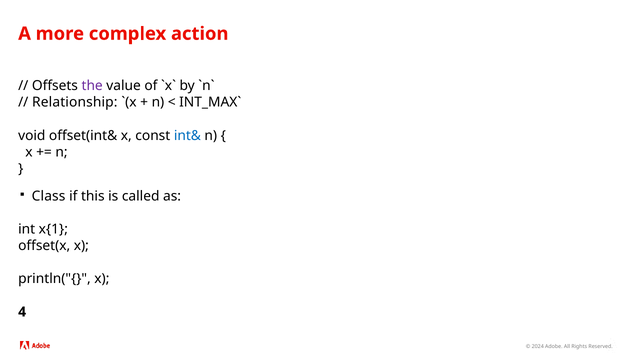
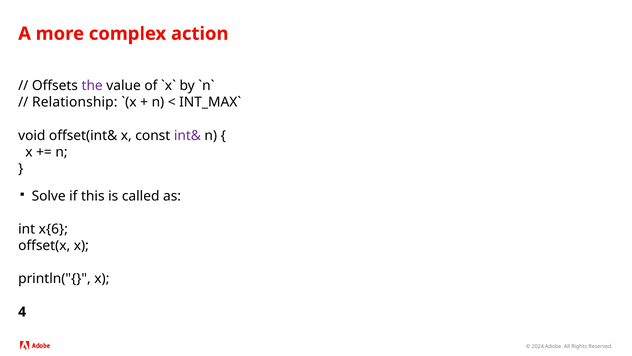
int& colour: blue -> purple (187, 135)
Class: Class -> Solve (49, 196)
x{1: x{1 -> x{6 (53, 229)
